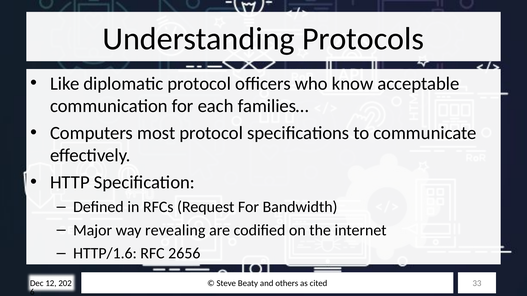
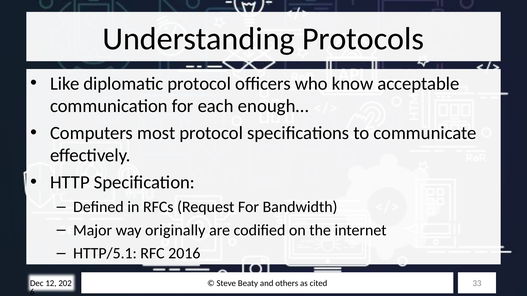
families…: families… -> enough… (273, 106)
revealing: revealing -> originally (175, 230)
HTTP/1.6: HTTP/1.6 -> HTTP/5.1 (105, 254)
2656: 2656 -> 2016 (184, 254)
